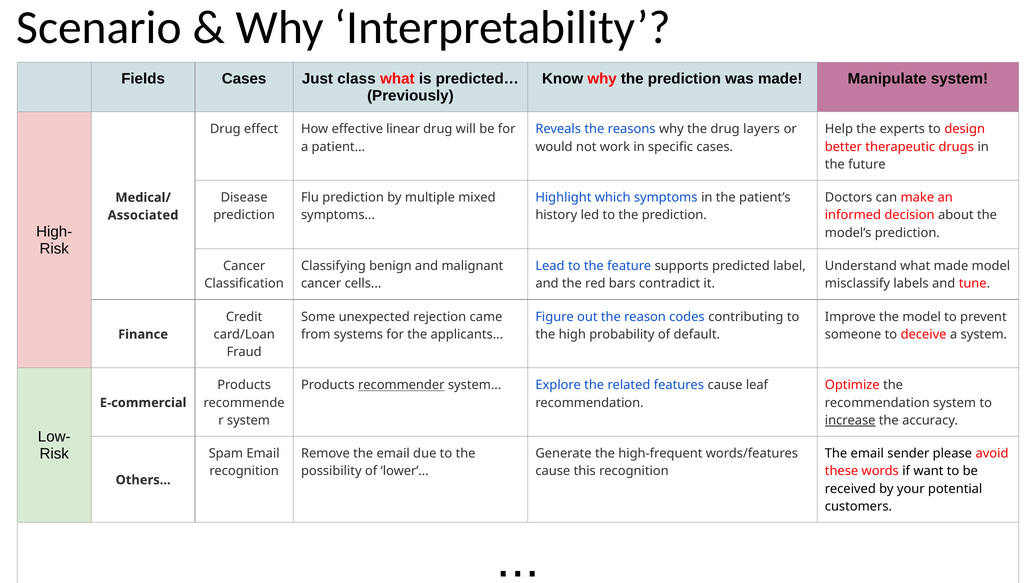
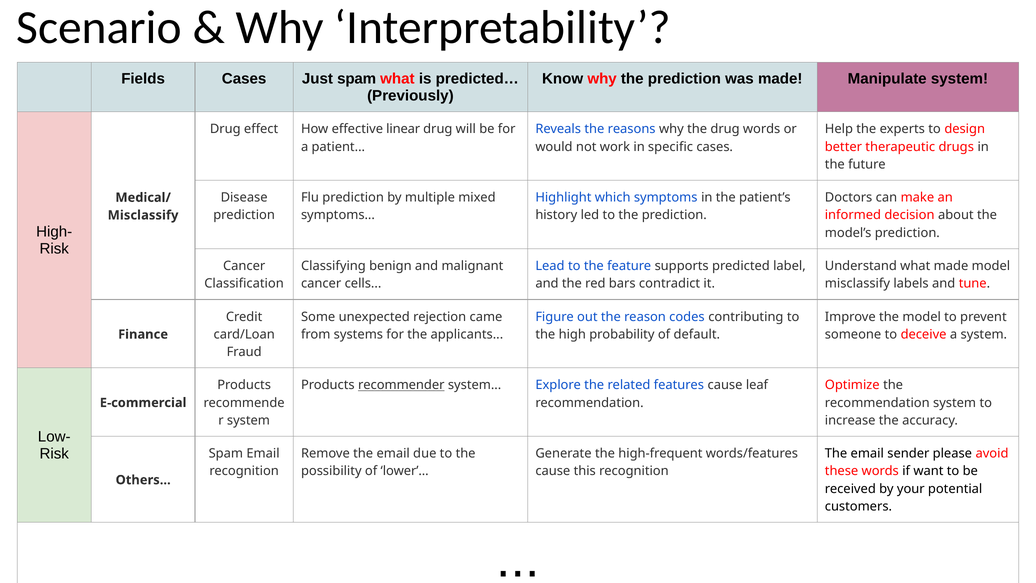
Just class: class -> spam (357, 79)
drug layers: layers -> words (762, 129)
Associated: Associated -> Misclassify (143, 215)
increase underline: present -> none (850, 420)
